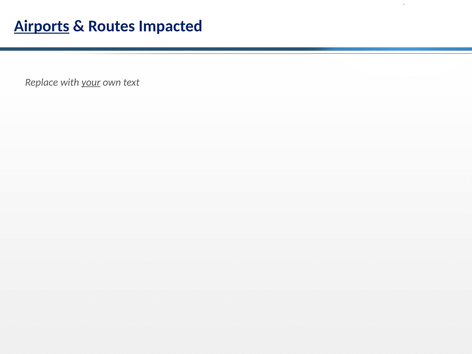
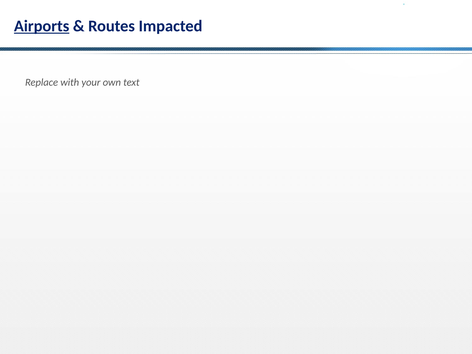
your underline: present -> none (91, 82)
